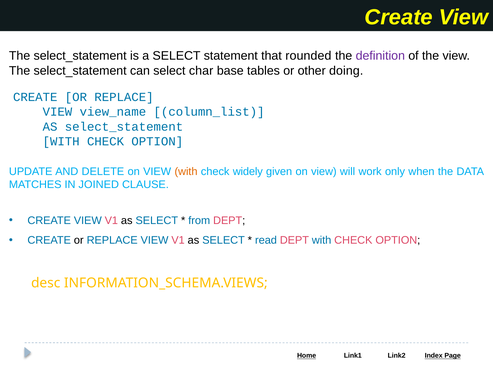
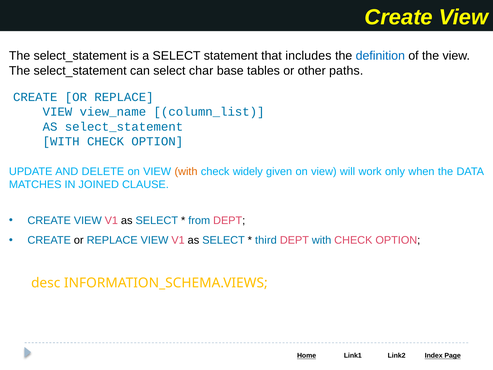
rounded: rounded -> includes (308, 56)
definition colour: purple -> blue (380, 56)
doing: doing -> paths (346, 71)
read: read -> third (266, 240)
